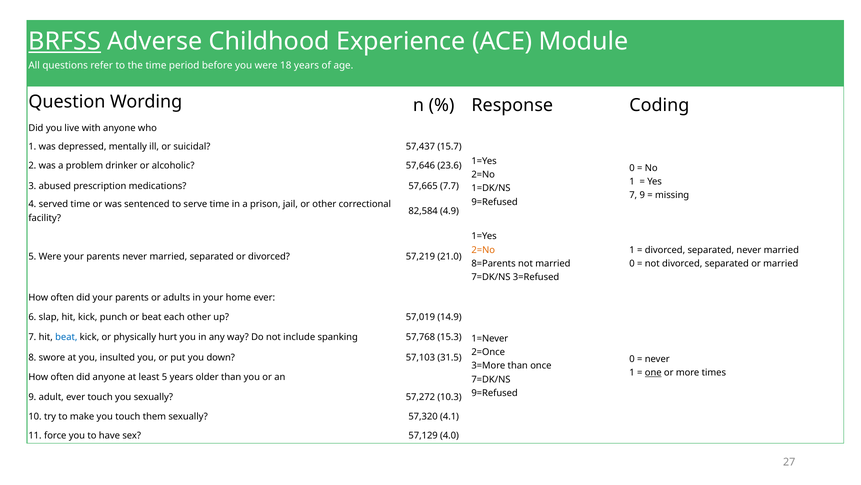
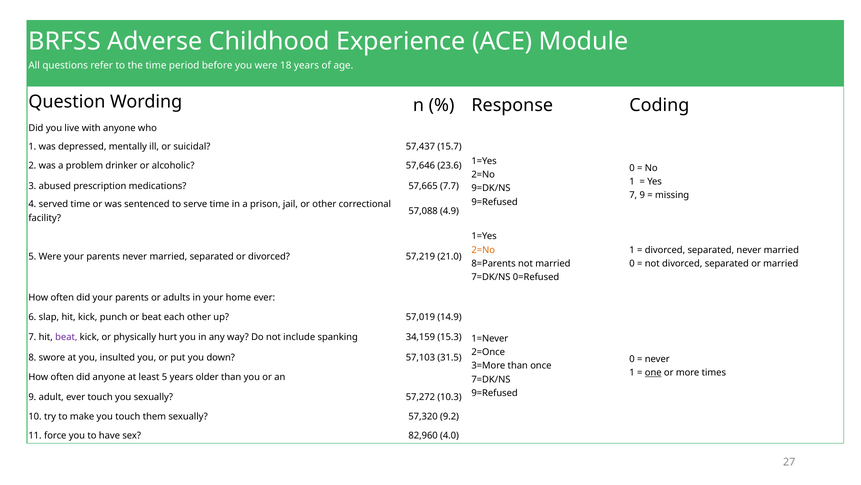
BRFSS underline: present -> none (65, 41)
1=DK/NS: 1=DK/NS -> 9=DK/NS (491, 188)
82,584: 82,584 -> 57,088 (423, 211)
3=Refused: 3=Refused -> 0=Refused (536, 277)
beat colour: blue -> purple (66, 337)
57,768: 57,768 -> 34,159 (420, 337)
4.1: 4.1 -> 9.2 (450, 416)
57,129: 57,129 -> 82,960 (423, 435)
